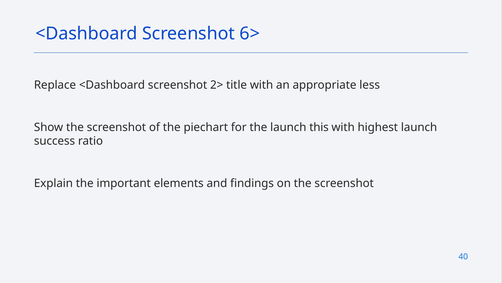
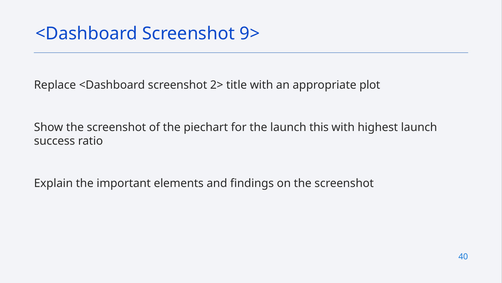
6>: 6> -> 9> (250, 34)
less: less -> plot (370, 85)
